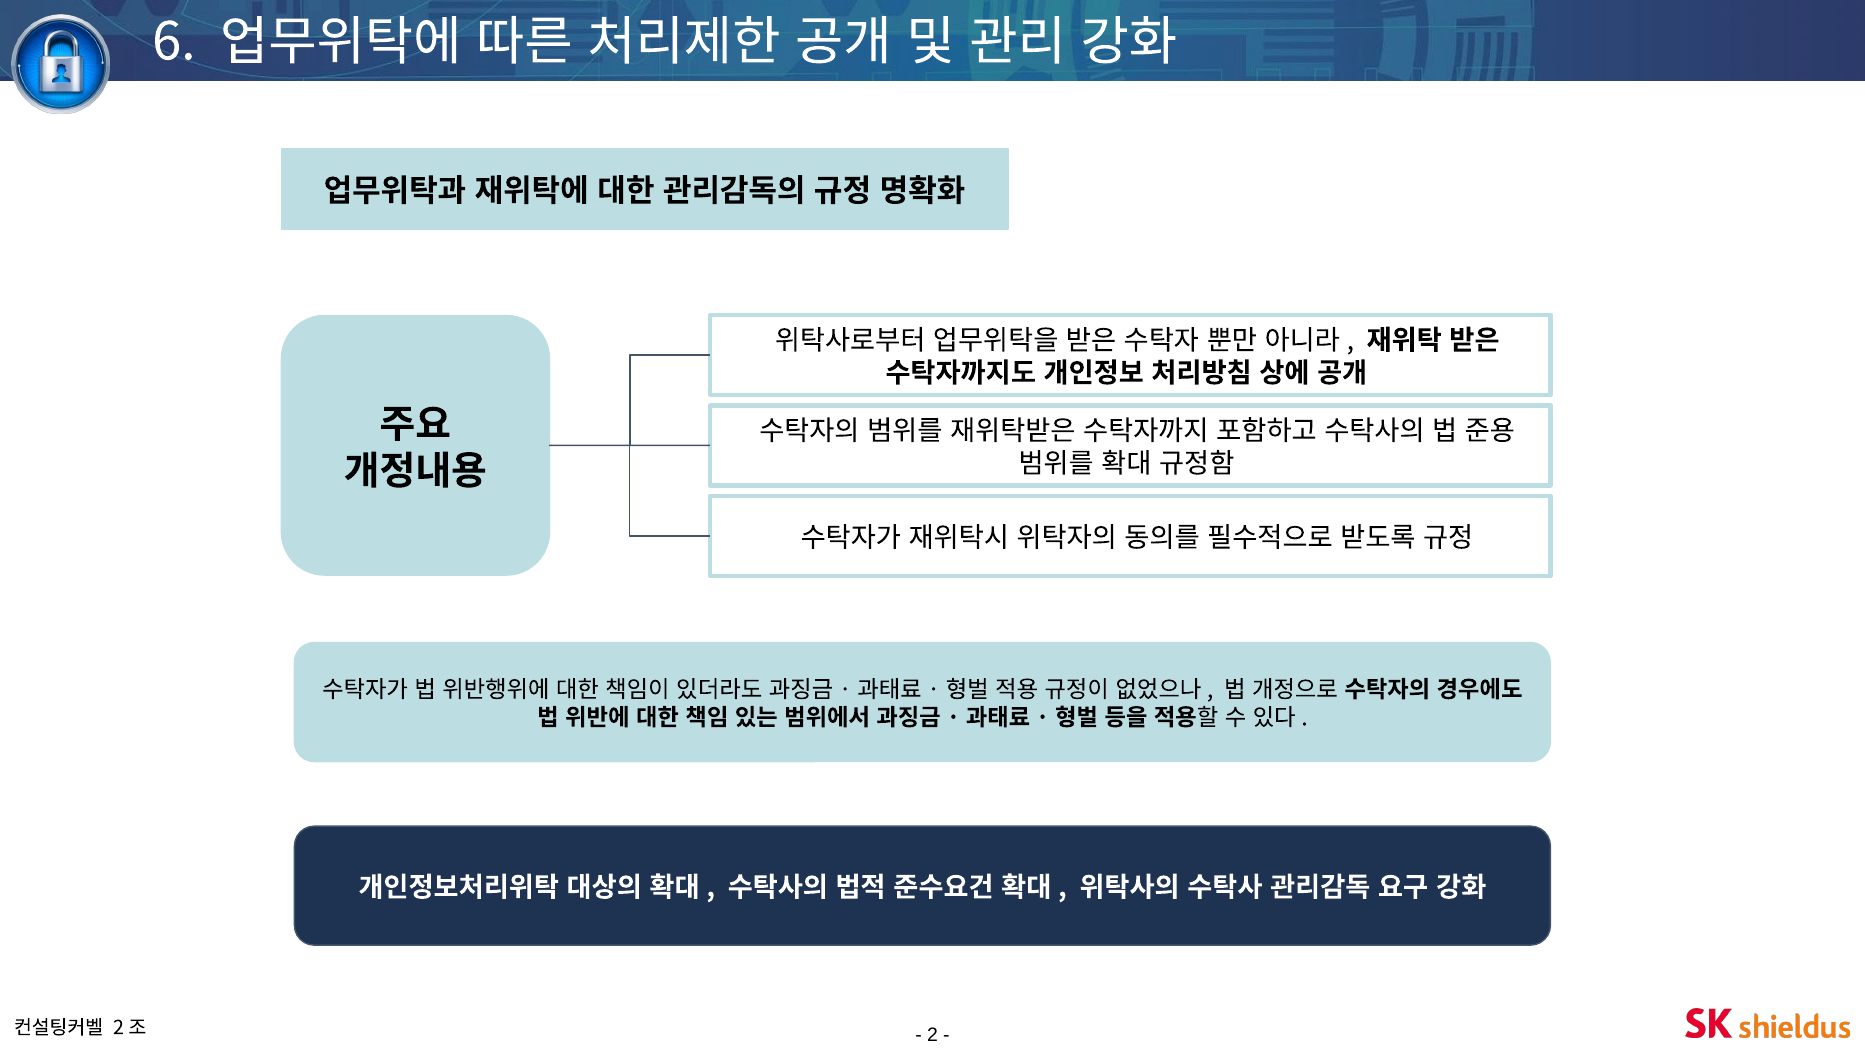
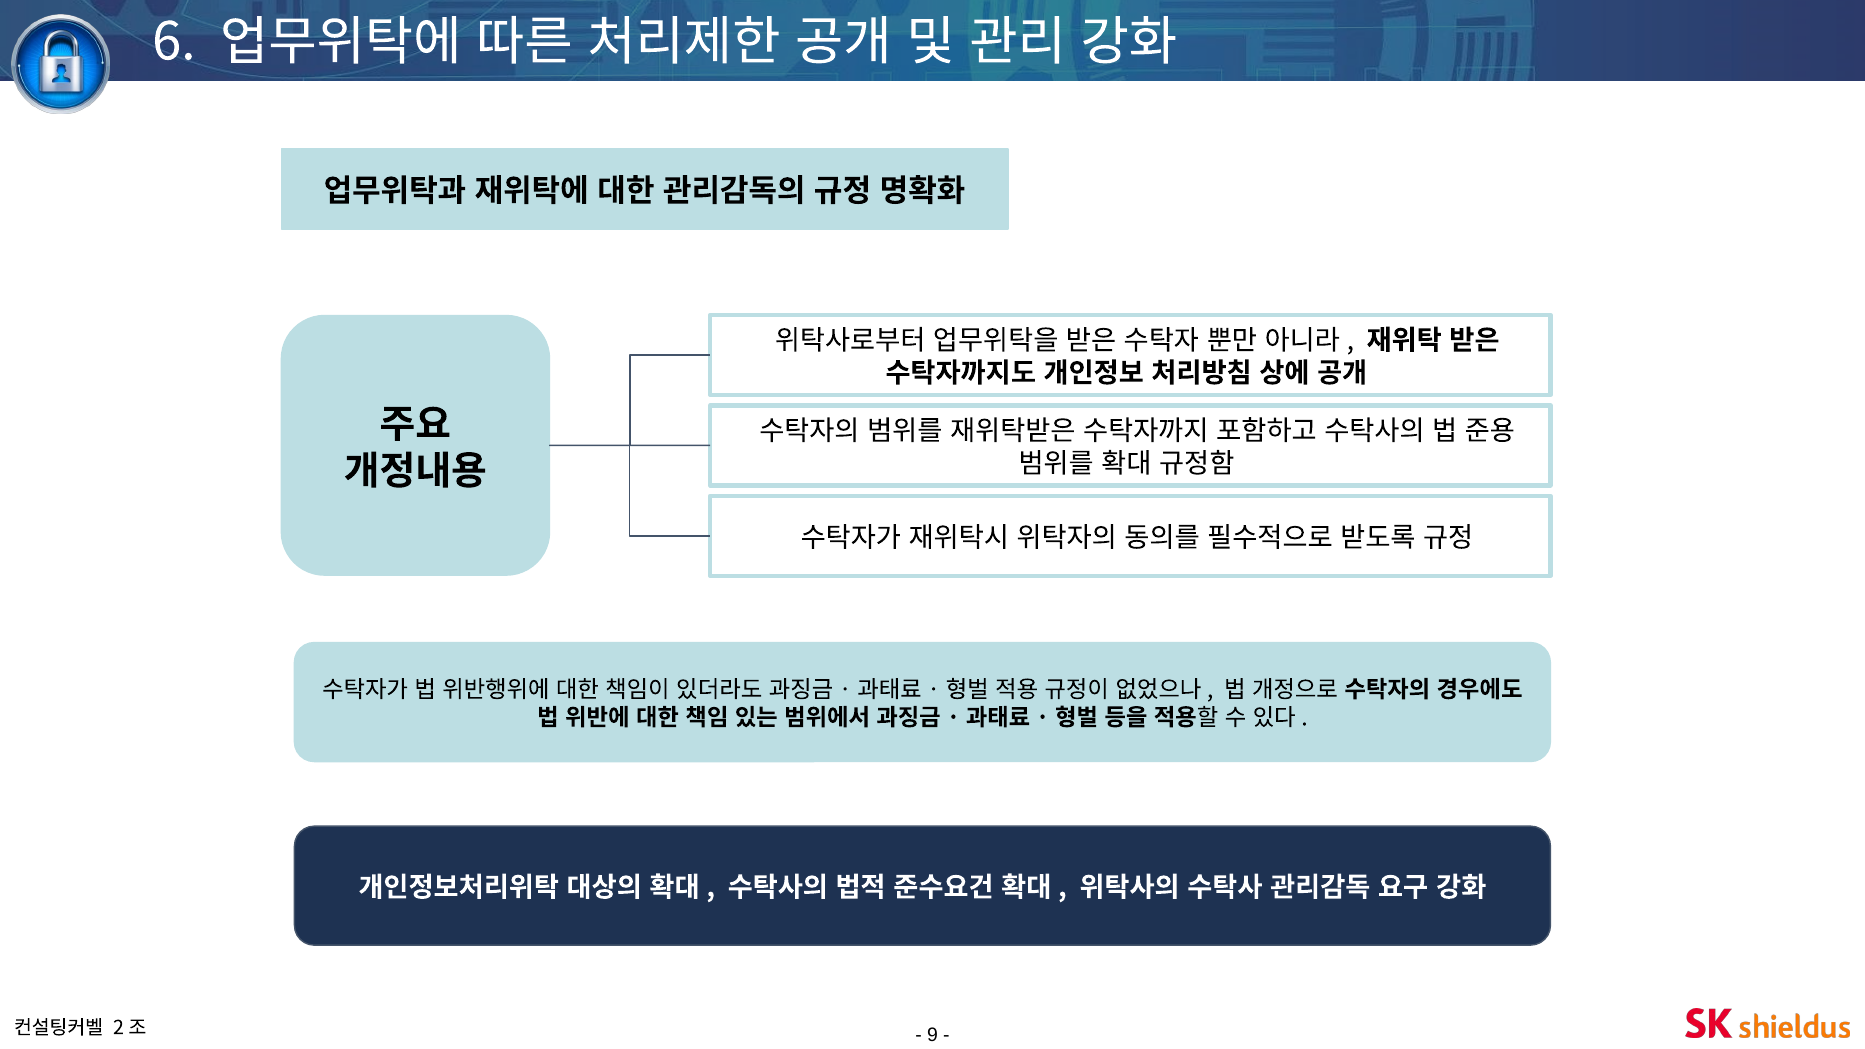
2: 2 -> 9 (932, 1035)
